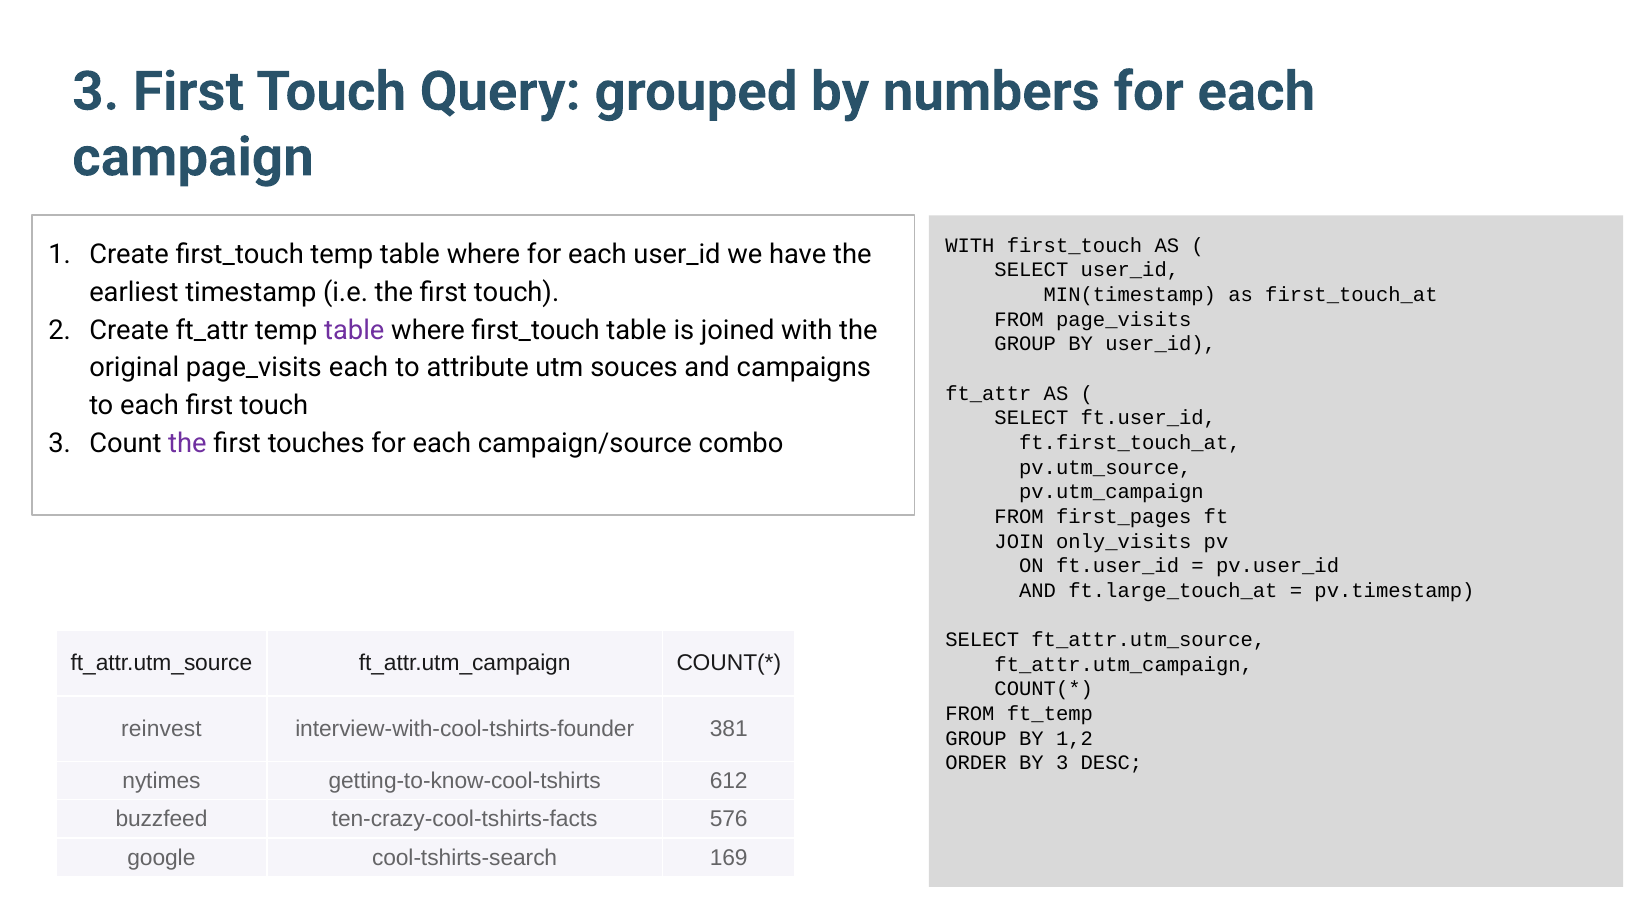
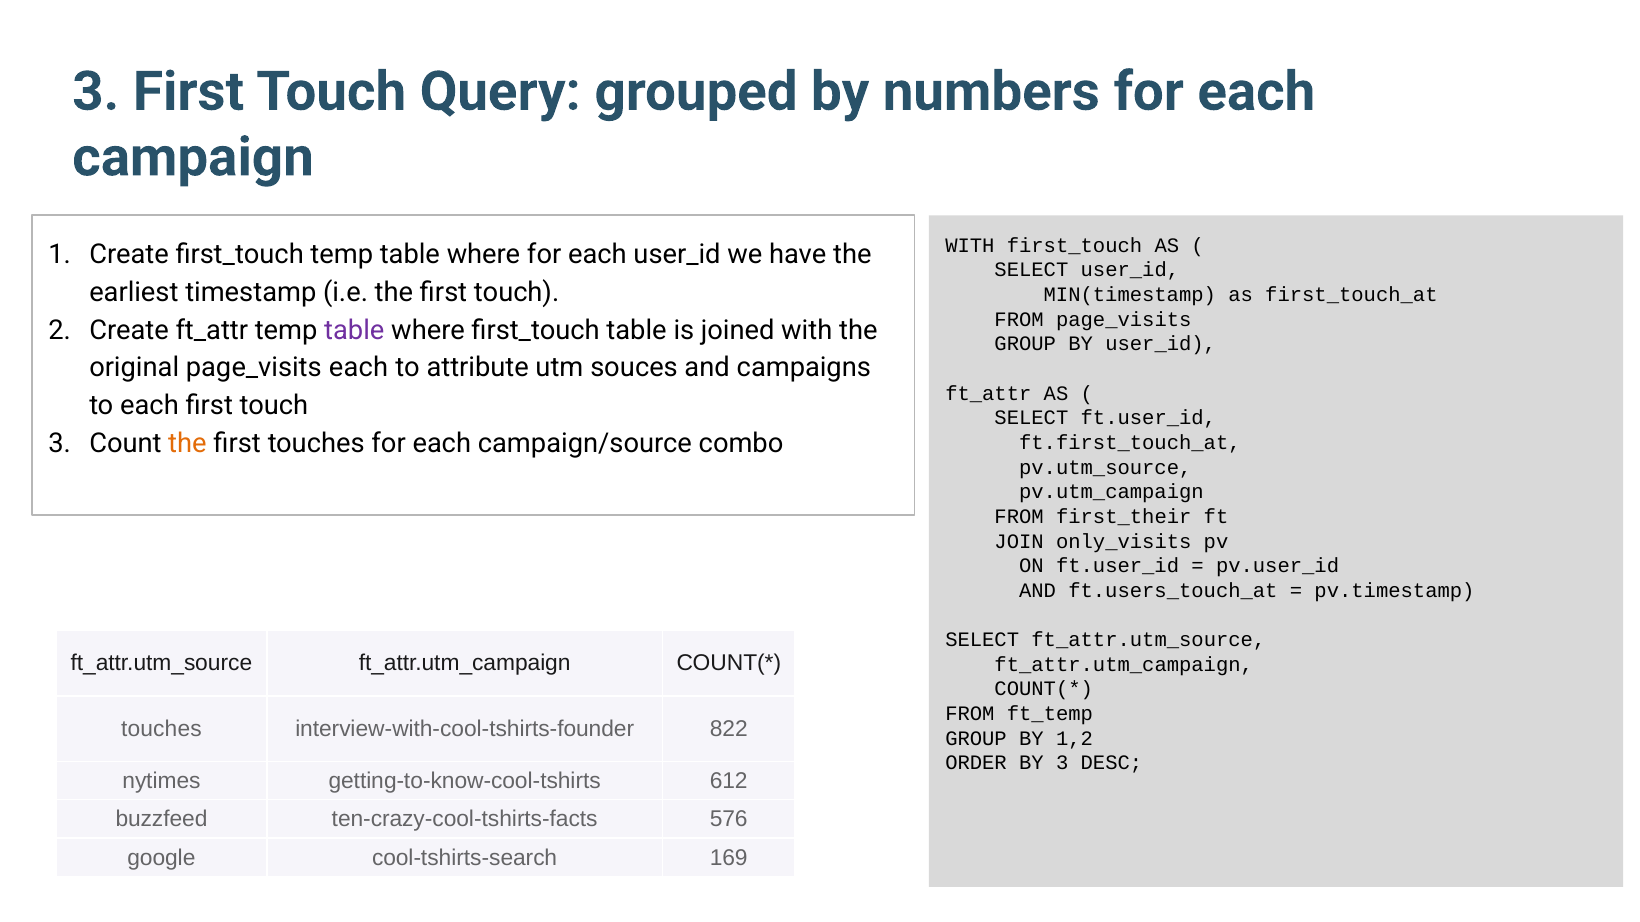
the colour: purple -> orange (187, 444)
first_pages: first_pages -> first_their (1124, 517)
ft.large_touch_at: ft.large_touch_at -> ft.users_touch_at (1173, 591)
reinvest: reinvest -> touches (161, 729)
381: 381 -> 822 (729, 729)
